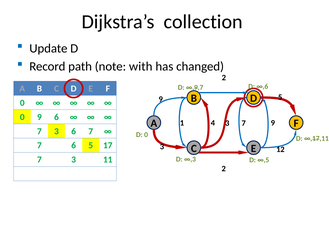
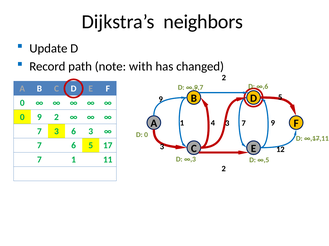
collection: collection -> neighbors (203, 22)
0 9 6: 6 -> 2 (56, 117)
6 7: 7 -> 3 (91, 132)
3: 3 -> 1 (74, 160)
